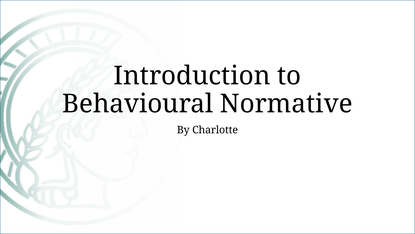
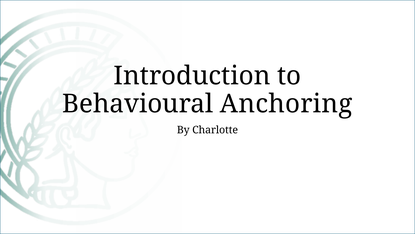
Normative: Normative -> Anchoring (286, 104)
